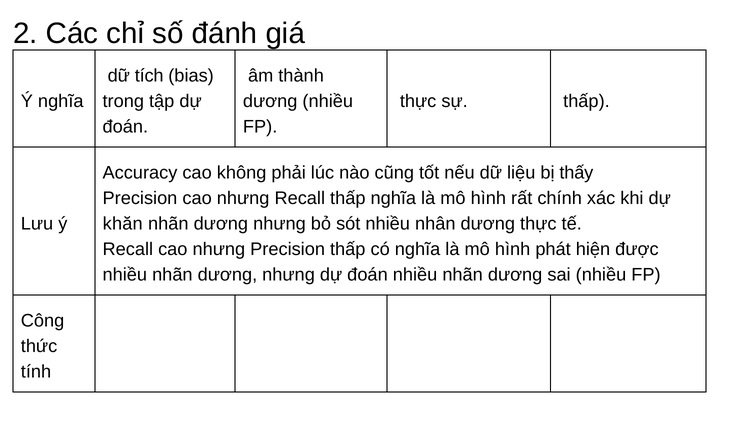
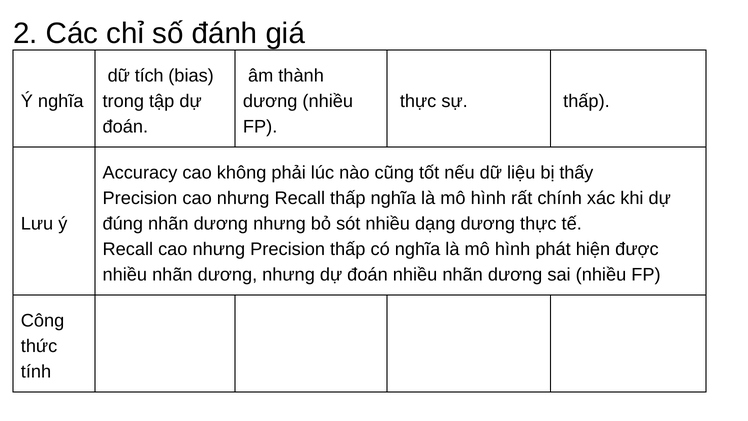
khăn: khăn -> đúng (123, 224)
nhân: nhân -> dạng (435, 224)
